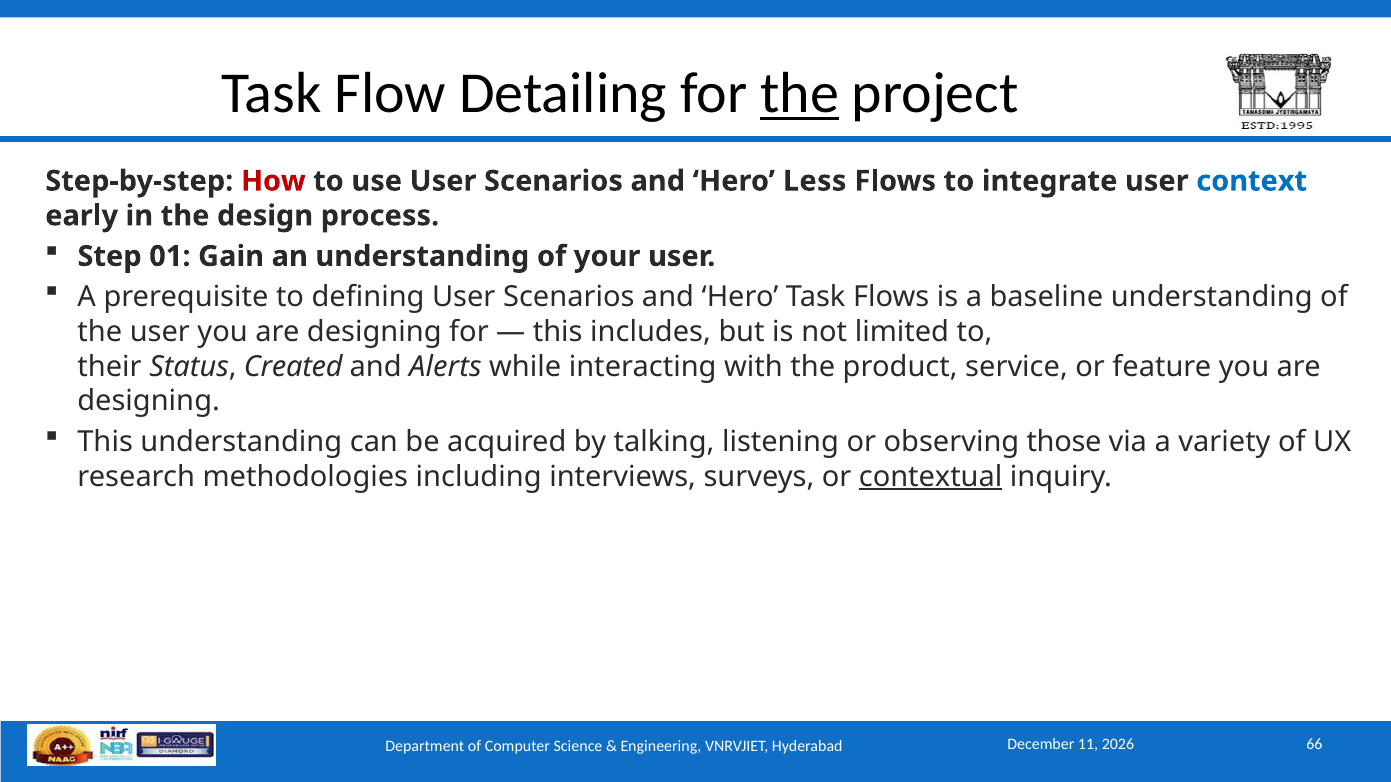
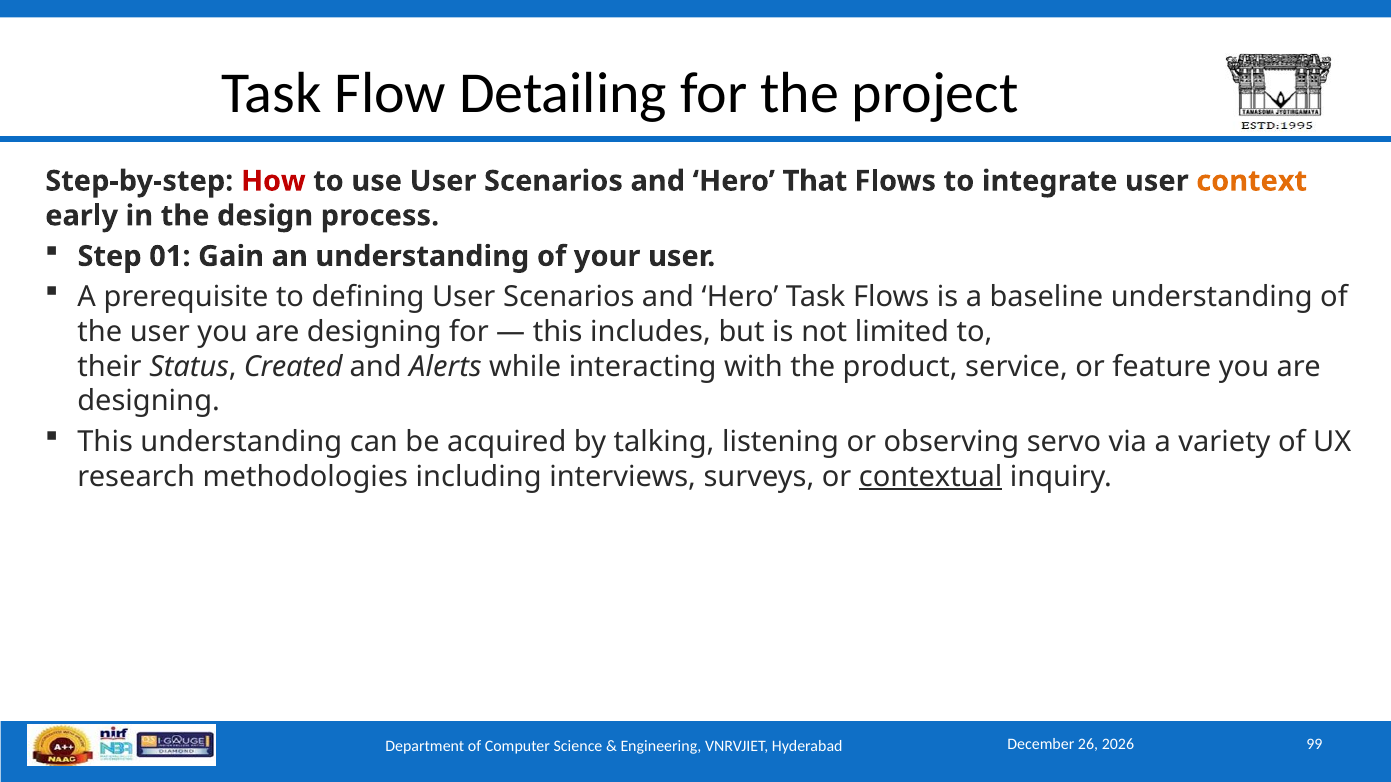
the underline: present -> none (800, 94)
Less: Less -> That (815, 181)
context colour: blue -> orange (1252, 181)
those: those -> servo (1064, 442)
11: 11 -> 26 (1088, 745)
66: 66 -> 99 (1314, 745)
